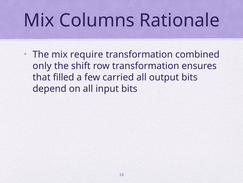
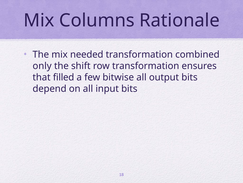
require: require -> needed (87, 54)
carried: carried -> bitwise (118, 77)
